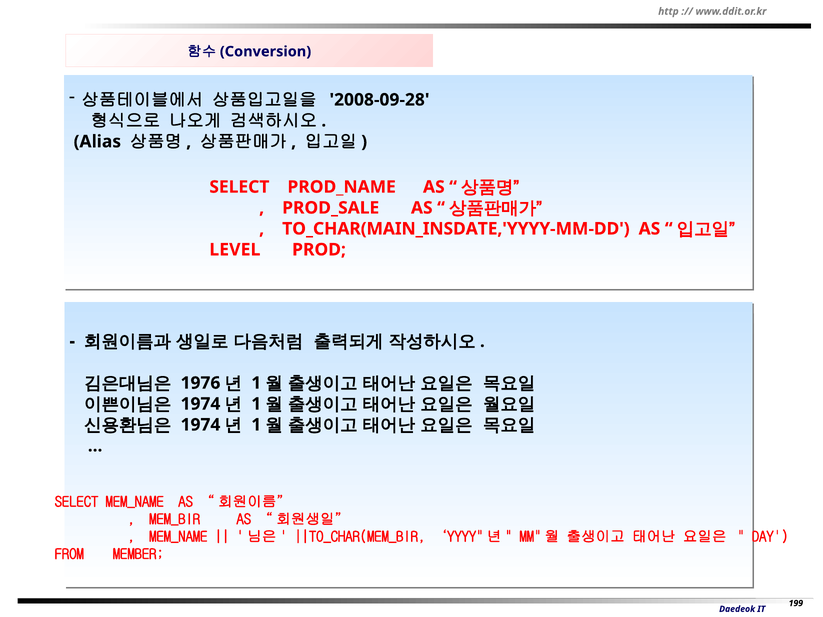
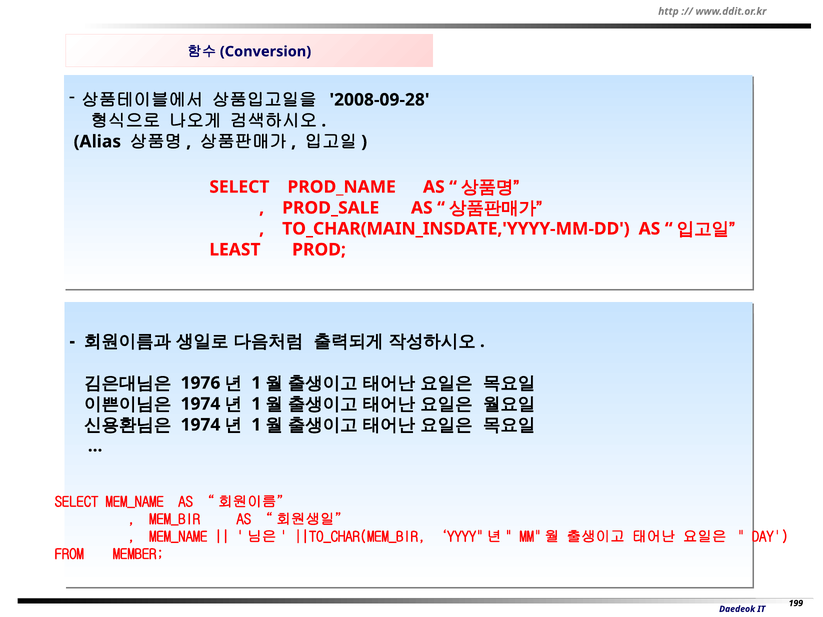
LEVEL: LEVEL -> LEAST (235, 250)
